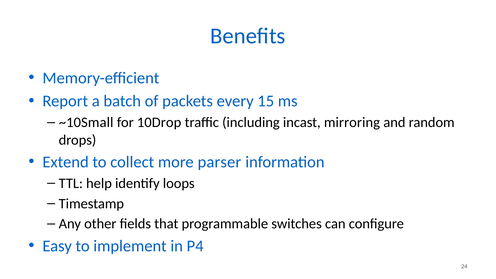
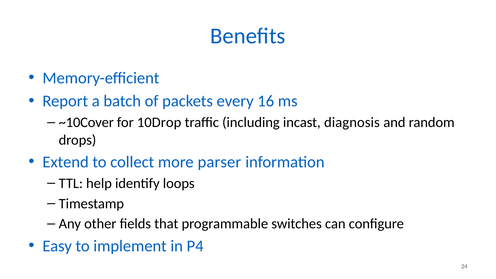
15: 15 -> 16 (266, 101)
~10Small: ~10Small -> ~10Cover (86, 123)
mirroring: mirroring -> diagnosis (352, 123)
